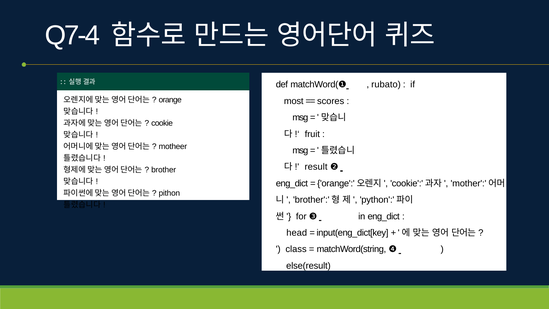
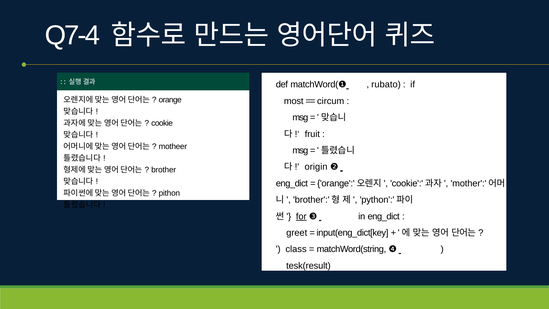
scores: scores -> circum (331, 101)
result: result -> origin (316, 167)
for underline: none -> present (301, 216)
head: head -> greet (297, 233)
else(result: else(result -> tesk(result (308, 266)
